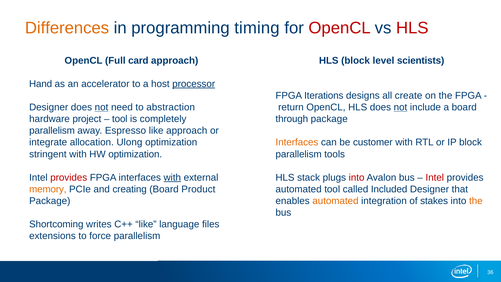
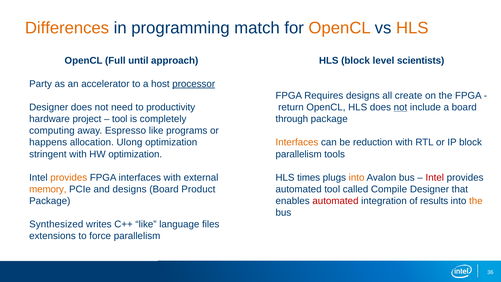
timing: timing -> match (257, 28)
OpenCL colour: red -> orange (340, 28)
HLS colour: red -> orange (412, 28)
card: card -> until (138, 60)
Hand: Hand -> Party (41, 84)
Iterations: Iterations -> Requires (324, 96)
not underline: present -> none (102, 107)
abstraction: abstraction -> productivity (171, 107)
parallelism: parallelism -> computing (52, 131)
like approach: approach -> programs (187, 131)
integrate: integrate -> happens (48, 142)
customer: customer -> reduction (373, 142)
provides colour: red -> orange (69, 177)
with underline: present -> none (172, 177)
stack: stack -> times (309, 177)
into colour: red -> orange (357, 177)
and creating: creating -> designs (130, 189)
Included: Included -> Compile (389, 189)
automated colour: orange -> red (335, 201)
stakes: stakes -> results (434, 201)
Shortcoming: Shortcoming -> Synthesized (56, 224)
